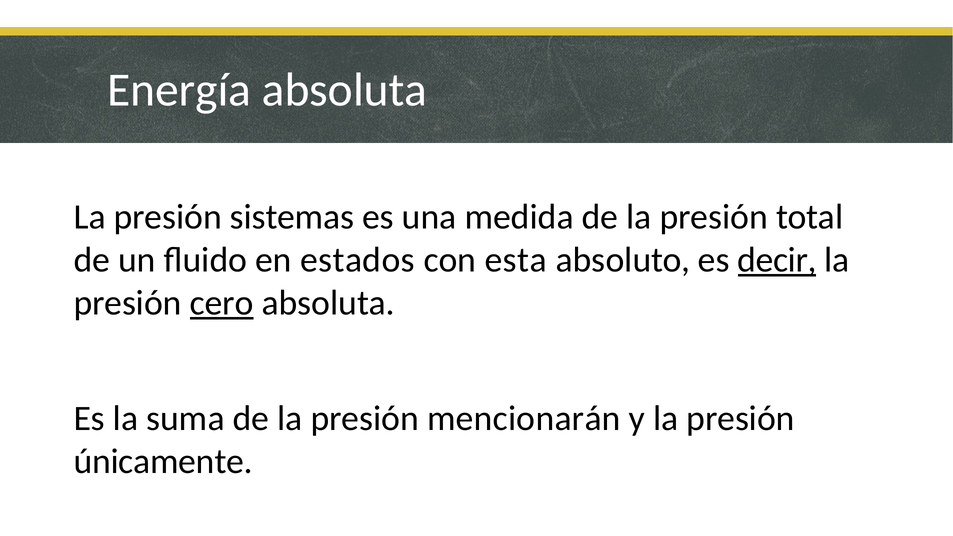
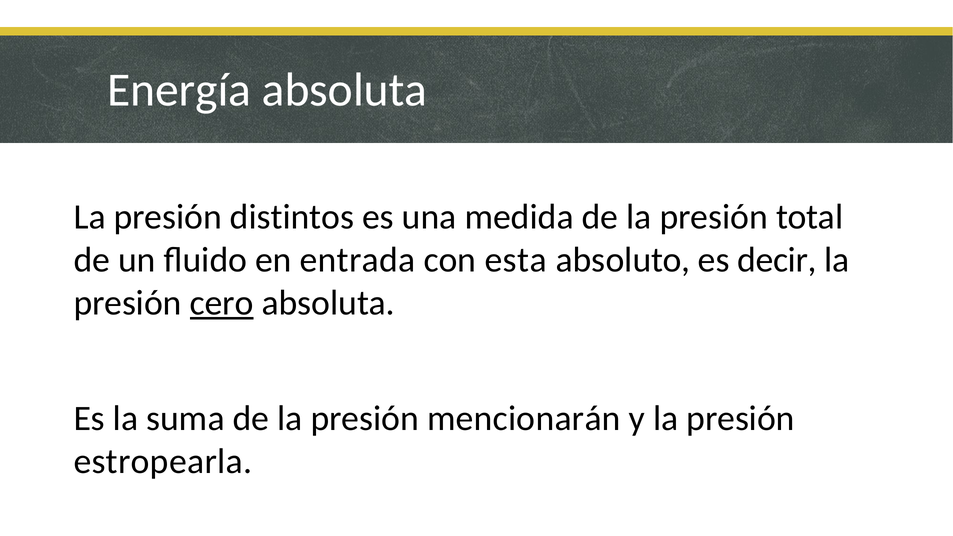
sistemas: sistemas -> distintos (292, 217)
estados: estados -> entrada (358, 260)
decir underline: present -> none (777, 260)
únicamente: únicamente -> estropearla (163, 461)
